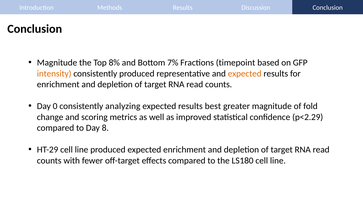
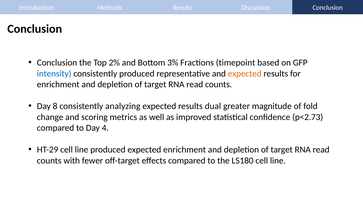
Magnitude: Magnitude -> Conclusion (57, 63)
8%: 8% -> 2% (114, 63)
7%: 7% -> 3% (173, 63)
intensity colour: orange -> blue (54, 74)
0: 0 -> 8 (55, 106)
best: best -> dual (213, 106)
p<2.29: p<2.29 -> p<2.73 (308, 117)
8: 8 -> 4 (105, 128)
